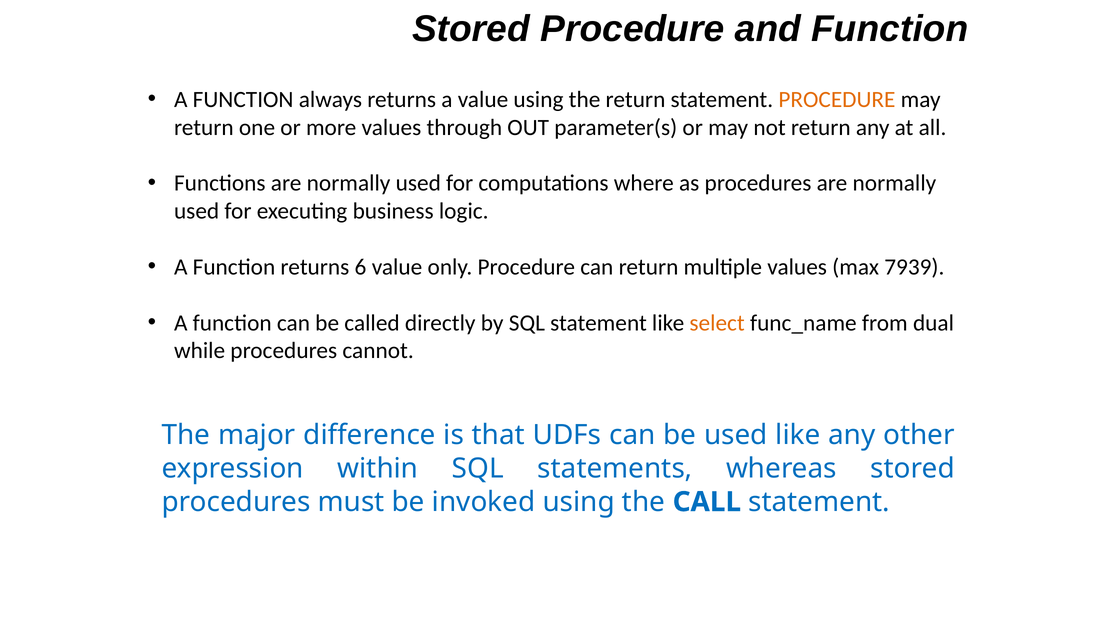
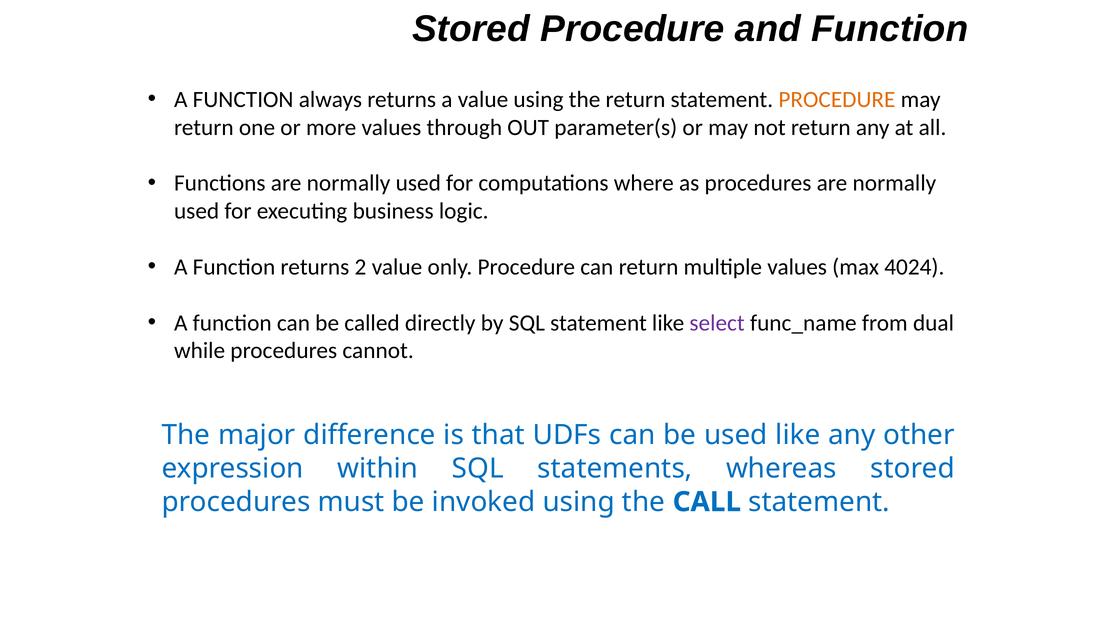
6: 6 -> 2 (361, 267)
7939: 7939 -> 4024 (914, 267)
select colour: orange -> purple (717, 323)
